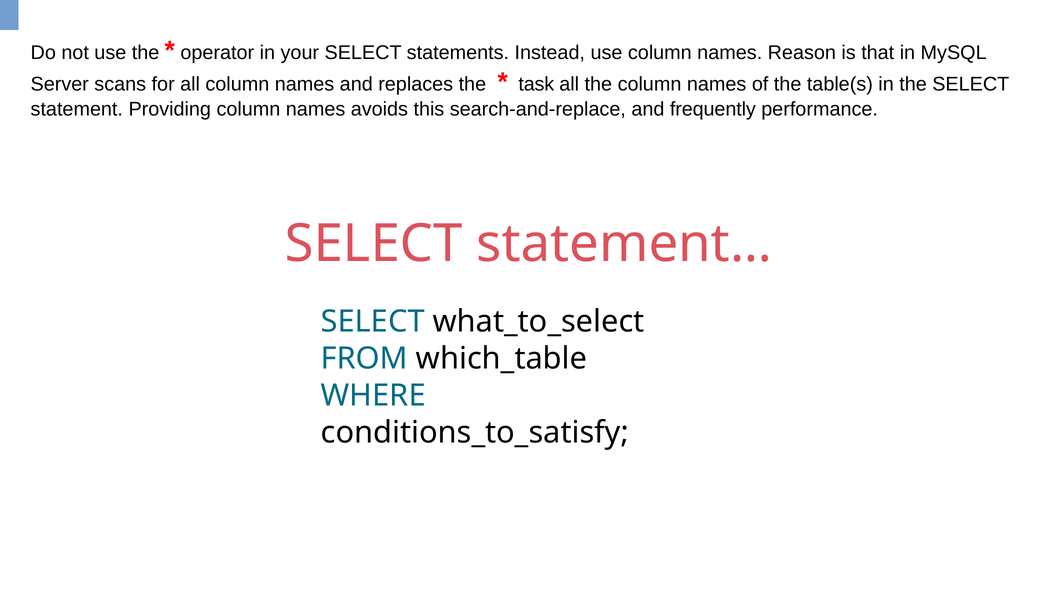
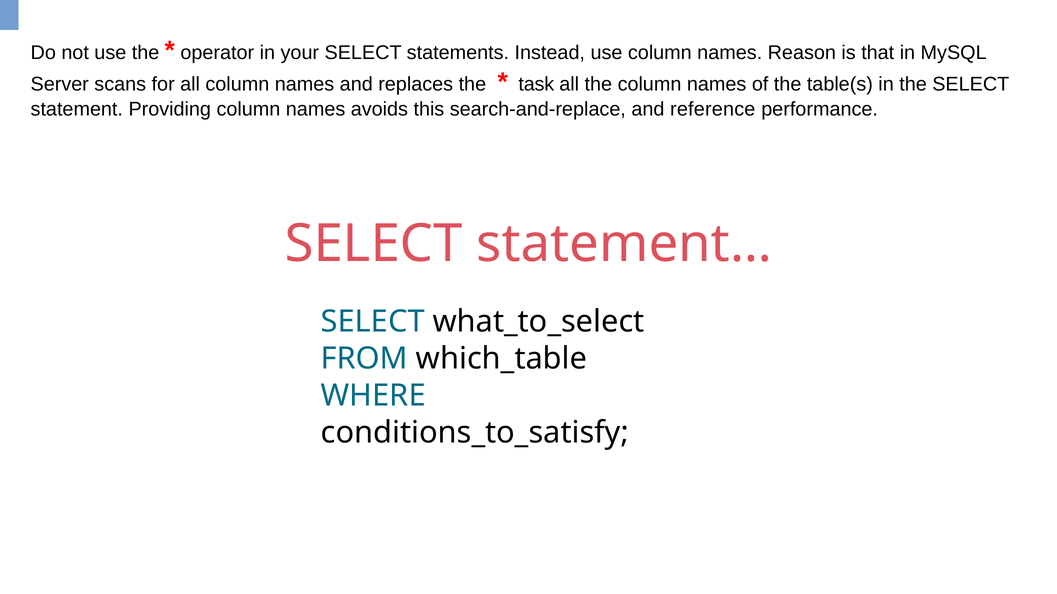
frequently: frequently -> reference (713, 109)
